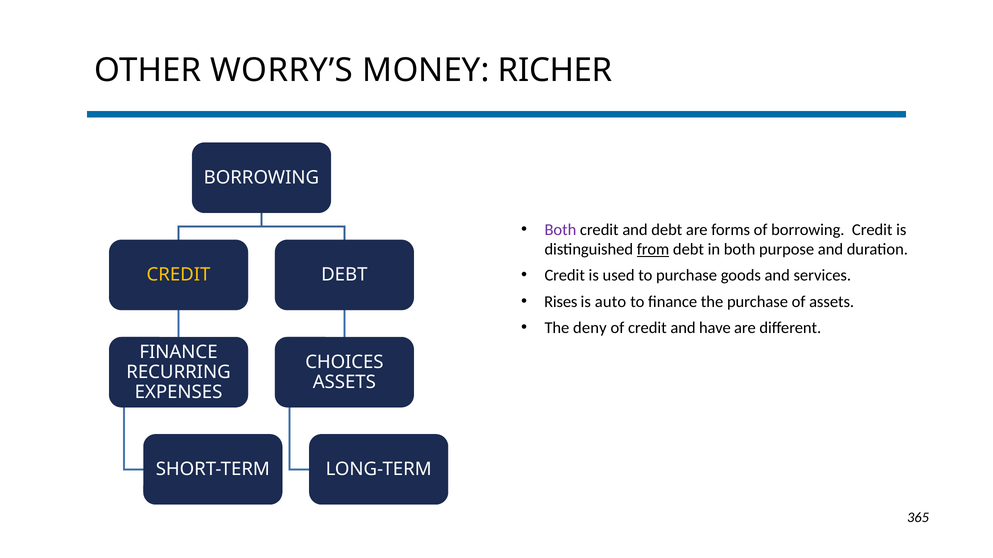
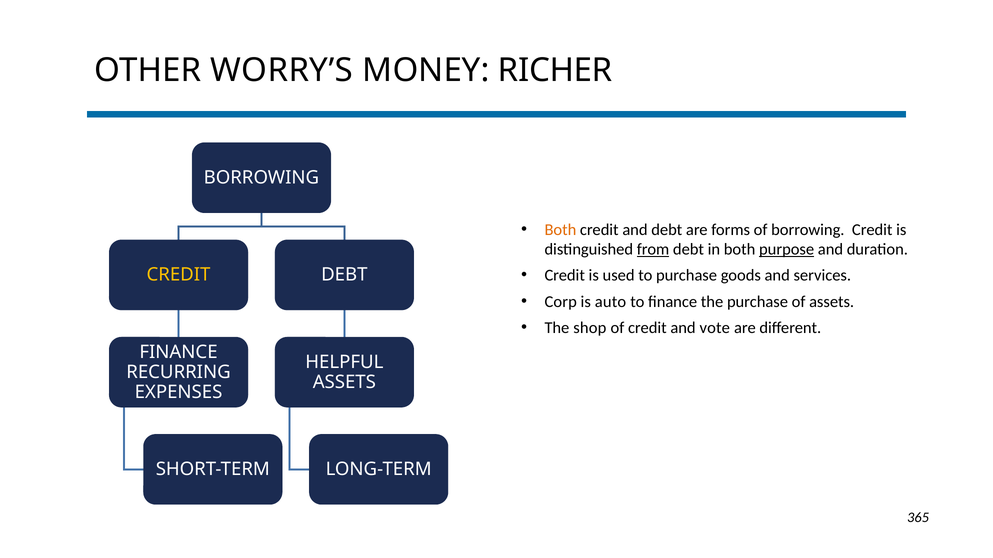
Both colour: purple -> orange (560, 230)
purpose underline: none -> present (787, 250)
Rises: Rises -> Corp (561, 302)
deny: deny -> shop (590, 328)
have: have -> vote (715, 328)
CHOICES: CHOICES -> HELPFUL (344, 362)
